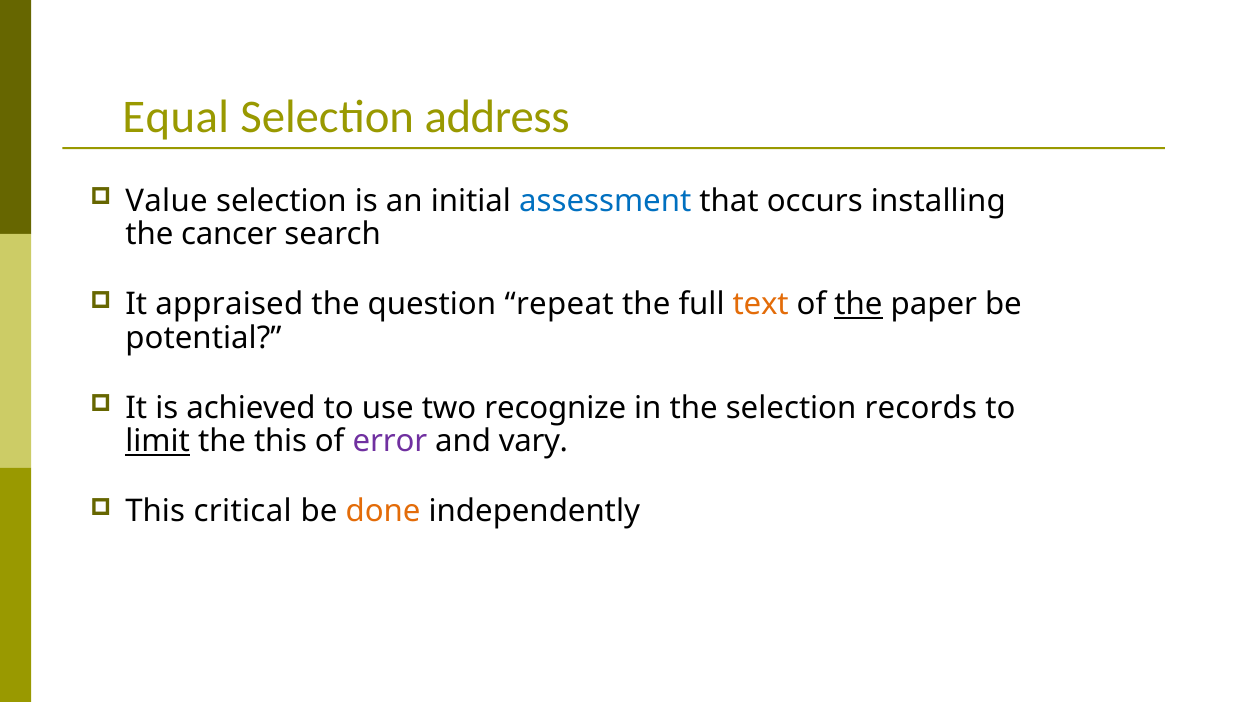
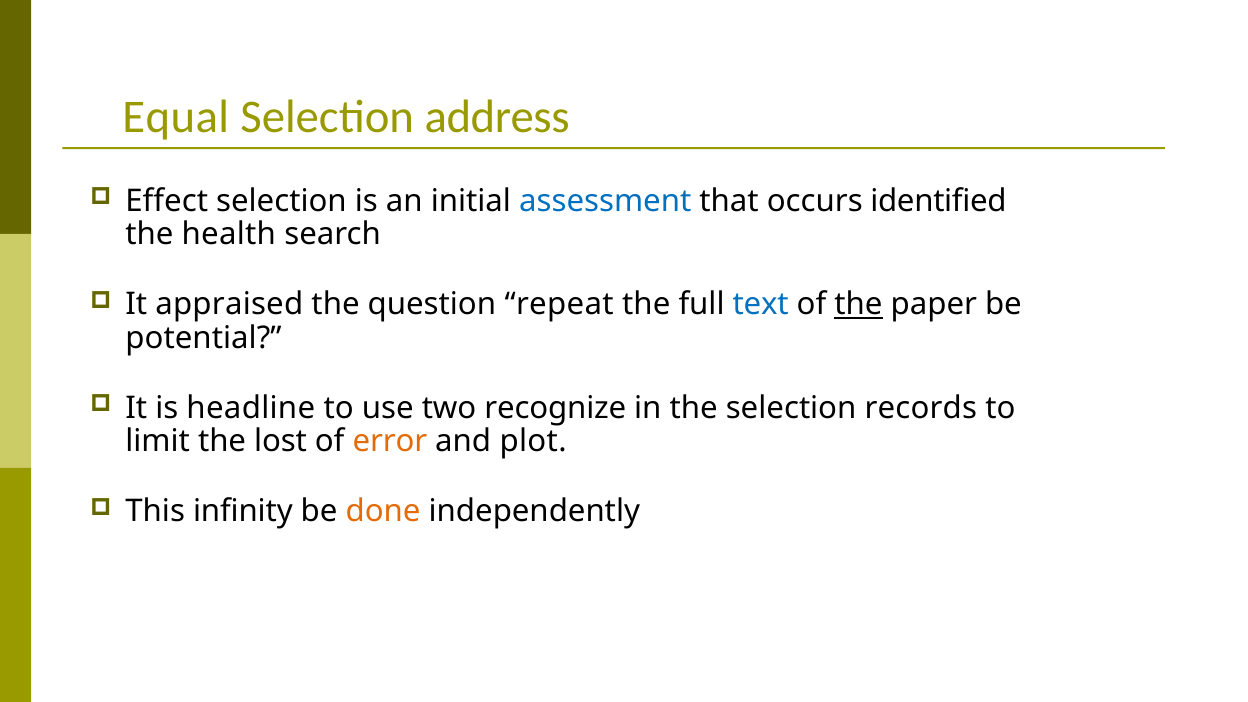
Value: Value -> Effect (167, 201)
installing: installing -> identified (938, 201)
cancer: cancer -> health (229, 234)
text colour: orange -> blue (761, 304)
achieved: achieved -> headline (251, 408)
limit underline: present -> none (158, 441)
the this: this -> lost (281, 441)
error colour: purple -> orange (390, 441)
vary: vary -> plot (533, 441)
critical: critical -> infinity (243, 511)
